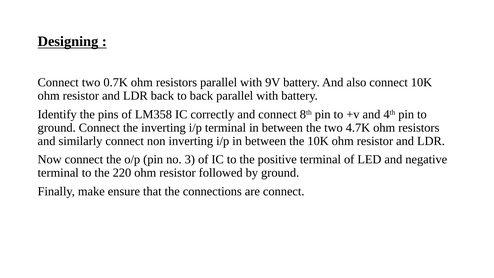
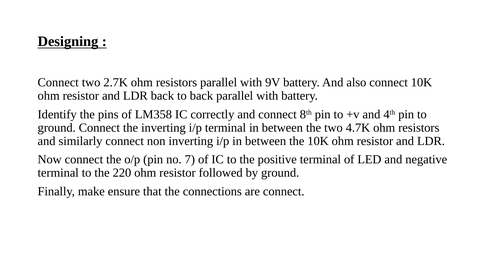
0.7K: 0.7K -> 2.7K (116, 82)
3: 3 -> 7 (190, 159)
